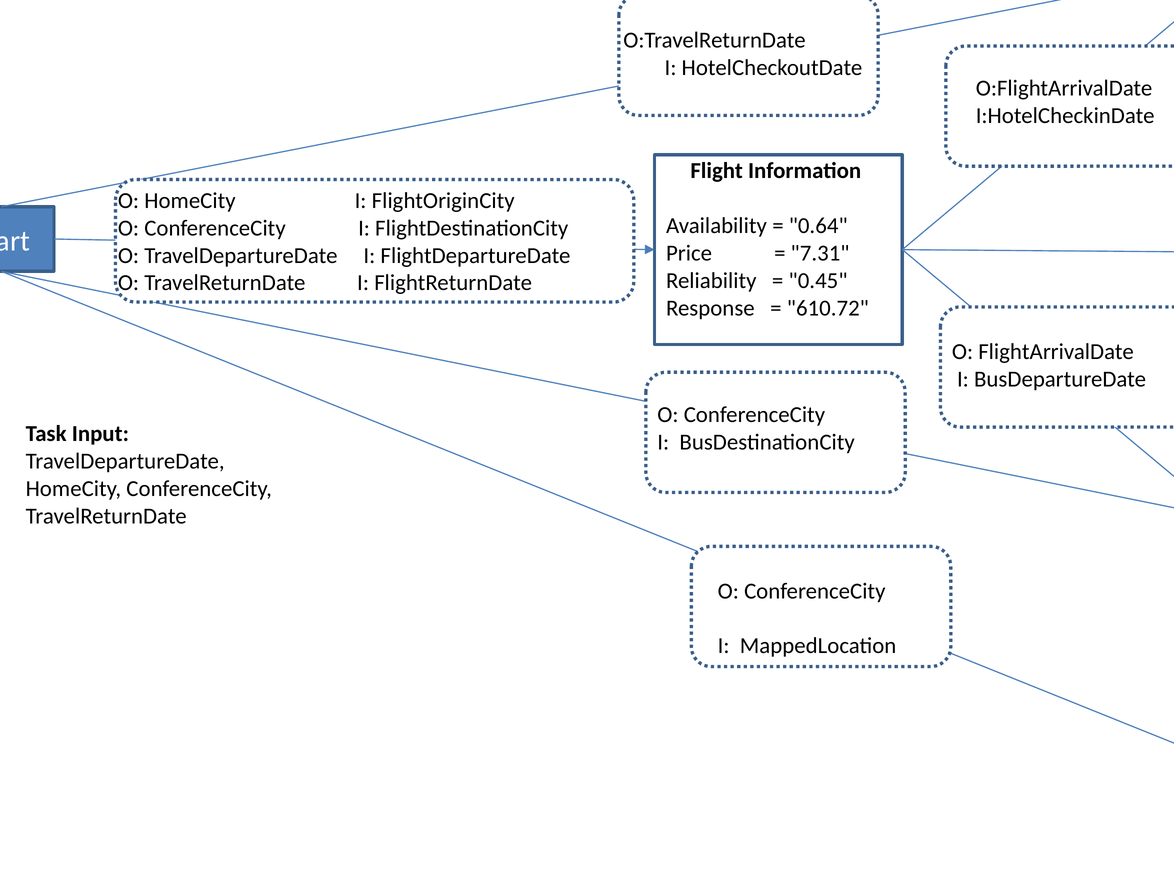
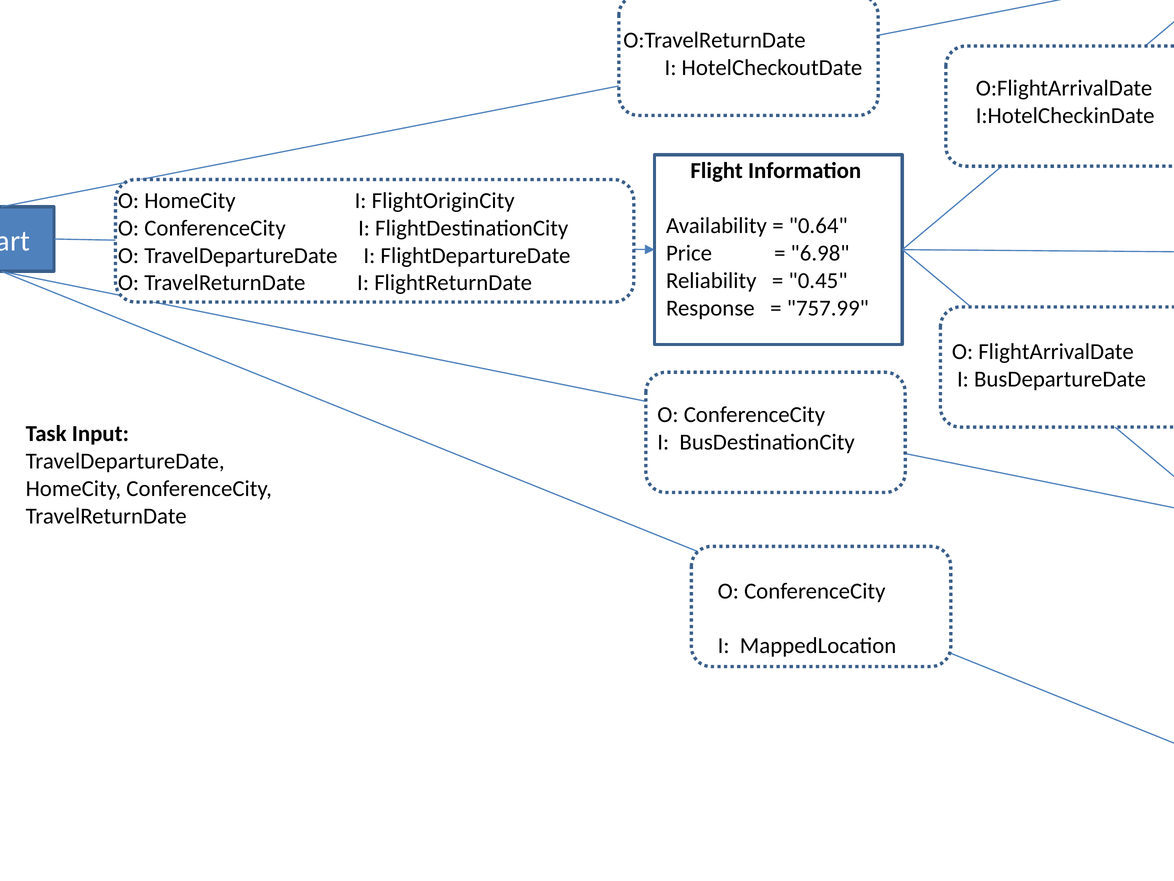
7.31: 7.31 -> 6.98 (820, 253)
610.72: 610.72 -> 757.99 (828, 308)
